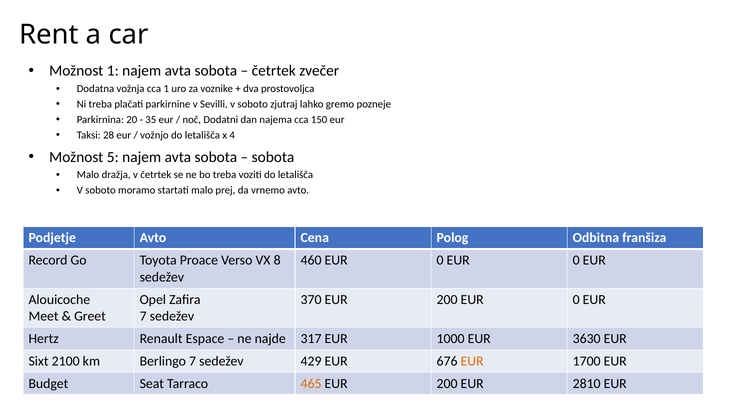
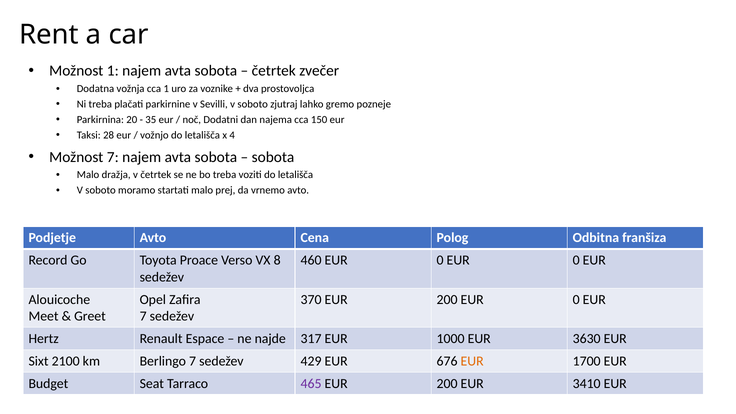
Možnost 5: 5 -> 7 (113, 157)
465 colour: orange -> purple (311, 384)
2810: 2810 -> 3410 (587, 384)
